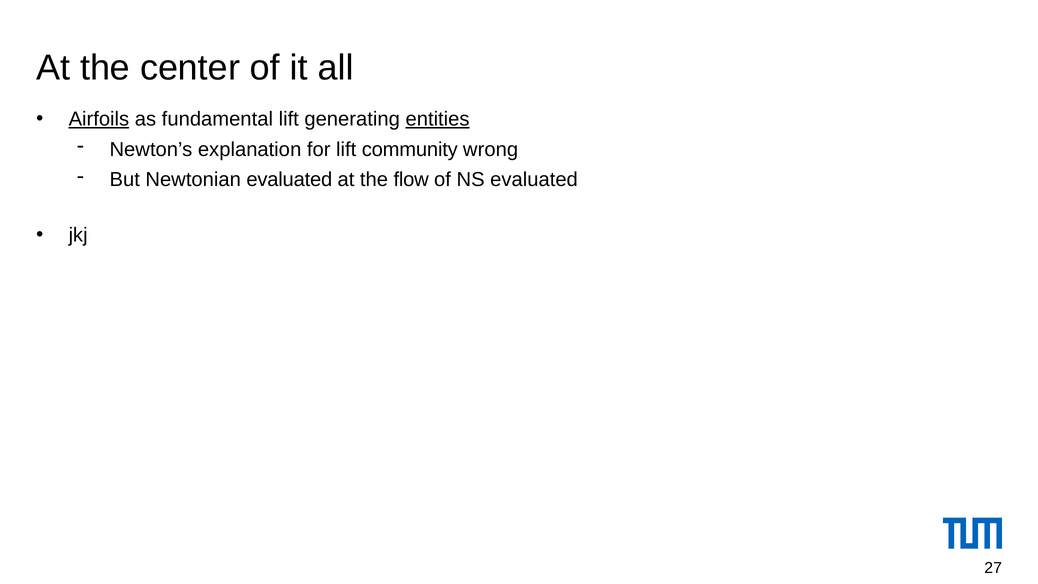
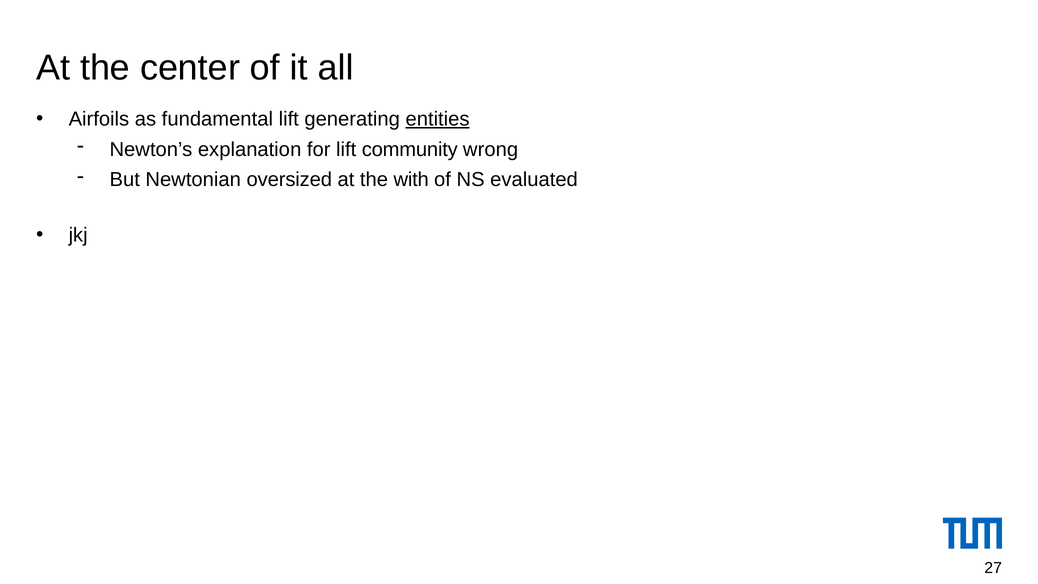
Airfoils underline: present -> none (99, 119)
Newtonian evaluated: evaluated -> oversized (289, 180)
flow: flow -> with (411, 180)
